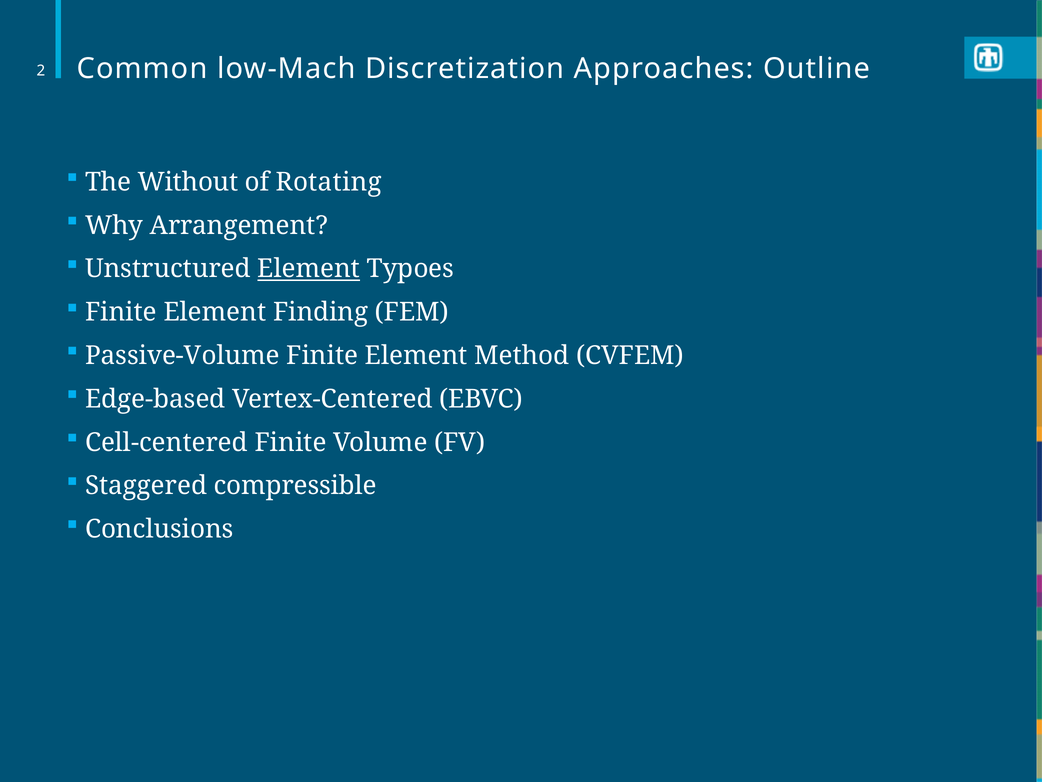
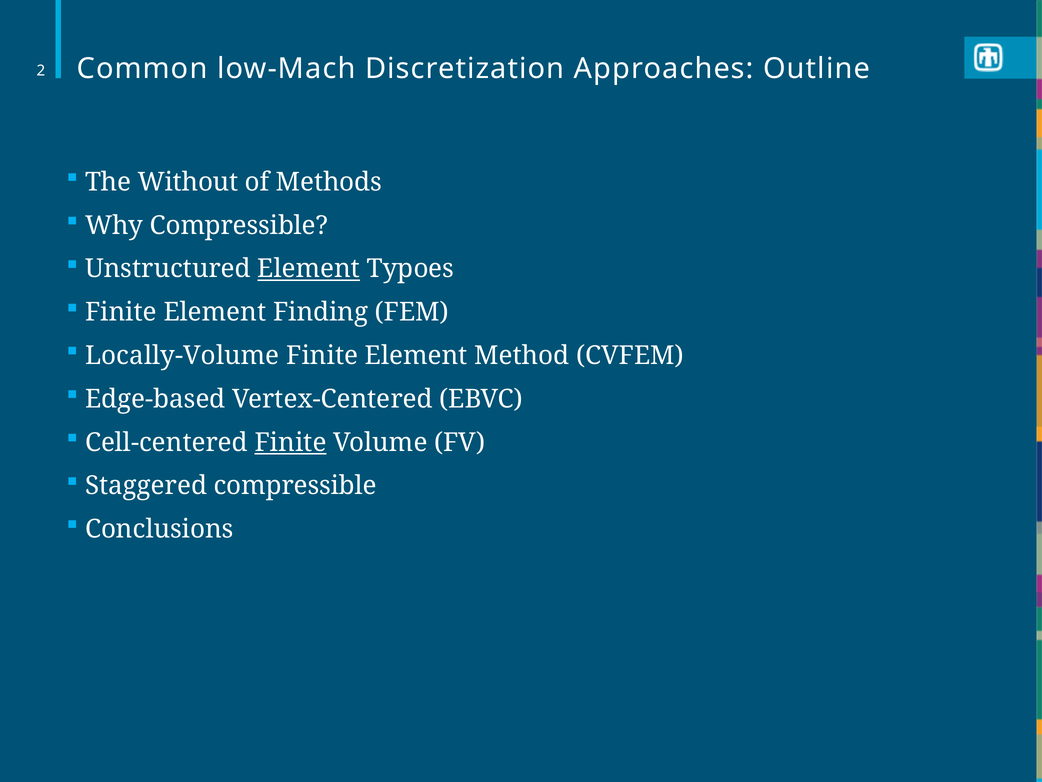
Rotating: Rotating -> Methods (329, 182)
Why Arrangement: Arrangement -> Compressible (239, 225)
Passive-Volume: Passive-Volume -> Locally-Volume (182, 355)
Finite underline: none -> present (291, 442)
